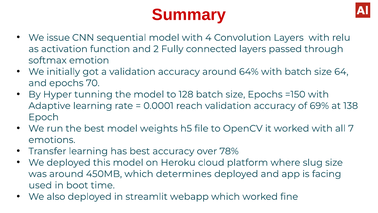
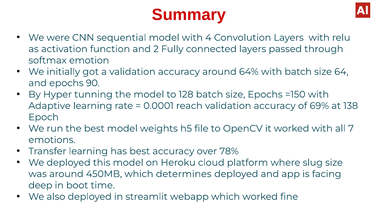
issue: issue -> were (58, 38)
70: 70 -> 90 (93, 83)
used: used -> deep (40, 185)
